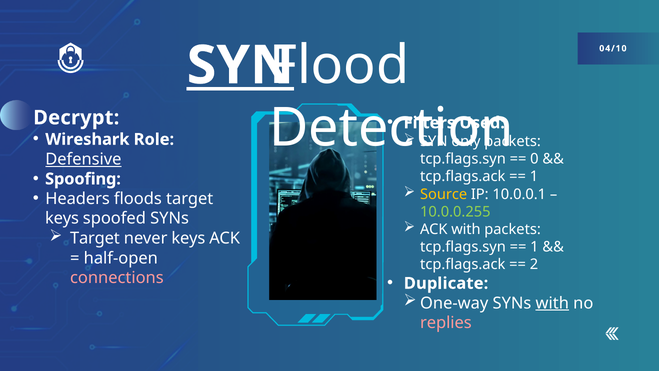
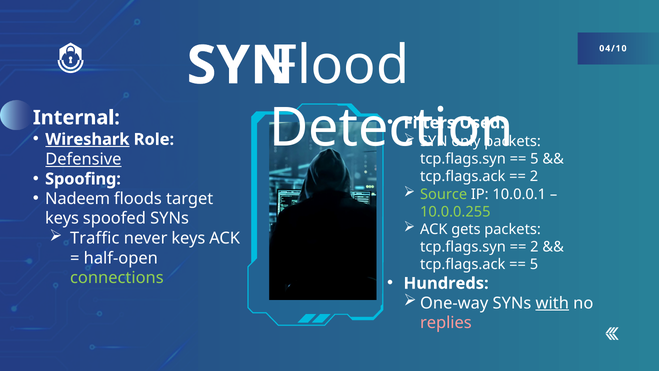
SYN underline: present -> none (240, 65)
Decrypt: Decrypt -> Internal (76, 118)
Wireshark underline: none -> present (87, 139)
0: 0 -> 5 (534, 159)
1: 1 -> 2 (534, 176)
Source colour: yellow -> light green (444, 194)
Headers: Headers -> Nadeem (78, 199)
ACK with: with -> gets (466, 229)
Target: Target -> Traffic (95, 238)
1: 1 -> 2 (534, 247)
2: 2 -> 5 (534, 264)
connections colour: pink -> light green (117, 278)
Duplicate: Duplicate -> Hundreds (446, 283)
